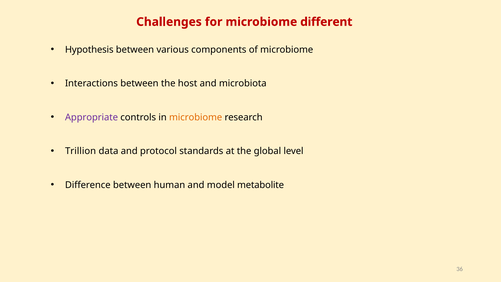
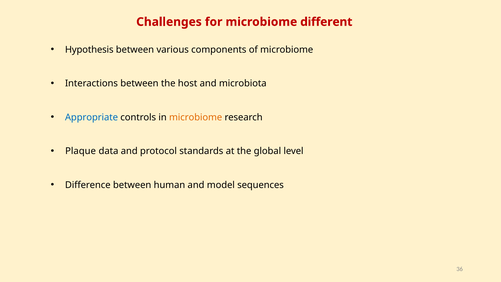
Appropriate colour: purple -> blue (91, 117)
Trillion: Trillion -> Plaque (81, 151)
metabolite: metabolite -> sequences (261, 185)
